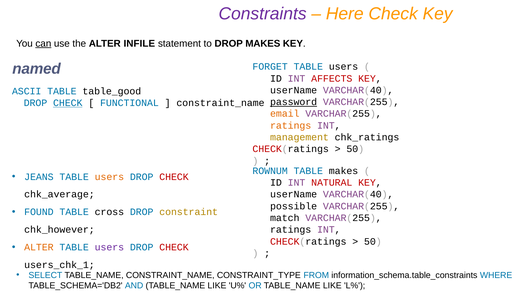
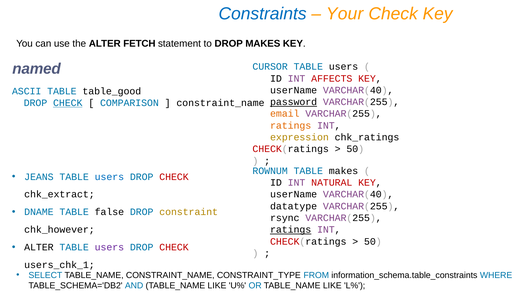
Constraints colour: purple -> blue (263, 14)
Here: Here -> Your (345, 14)
can underline: present -> none (43, 43)
INFILE: INFILE -> FETCH (139, 43)
FORGET: FORGET -> CURSOR (270, 67)
FUNCTIONAL: FUNCTIONAL -> COMPARISON (129, 103)
management: management -> expression (299, 137)
users colour: orange -> blue (109, 177)
chk_average: chk_average -> chk_extract (59, 194)
possible: possible -> datatype (294, 206)
FOUND: FOUND -> DNAME (39, 212)
cross: cross -> false (109, 212)
match: match -> rsync (285, 218)
ratings underline: none -> present (291, 229)
ALTER colour: orange -> black (39, 247)
